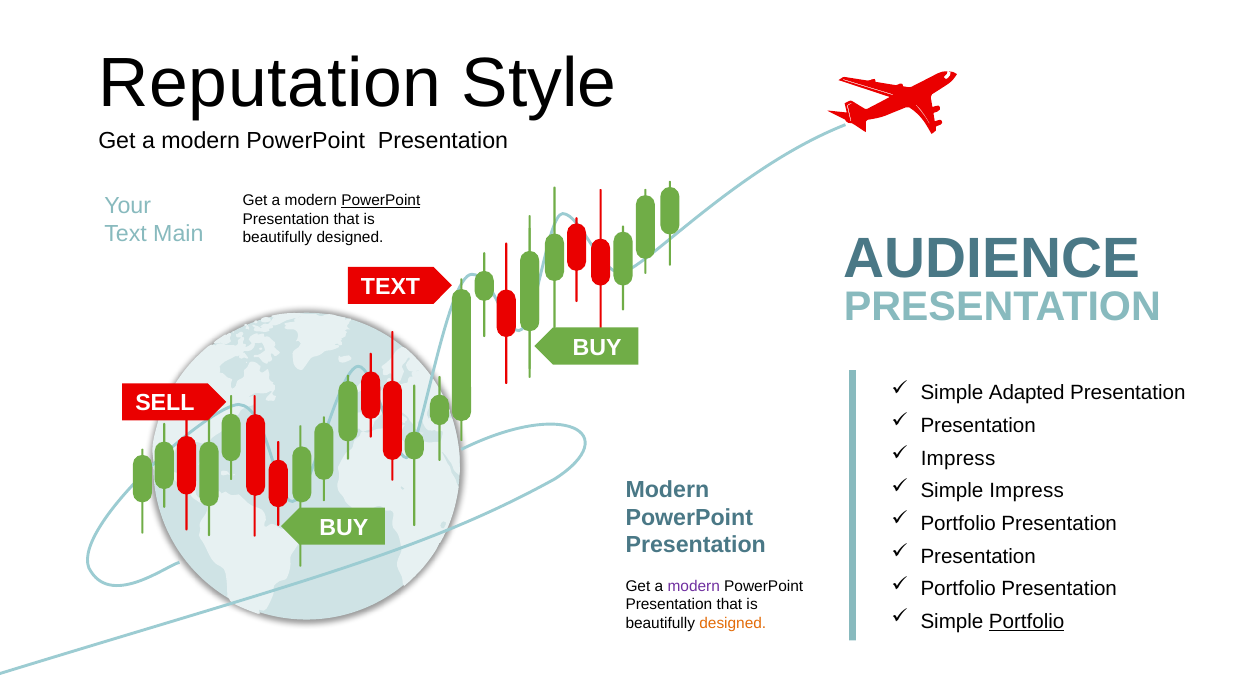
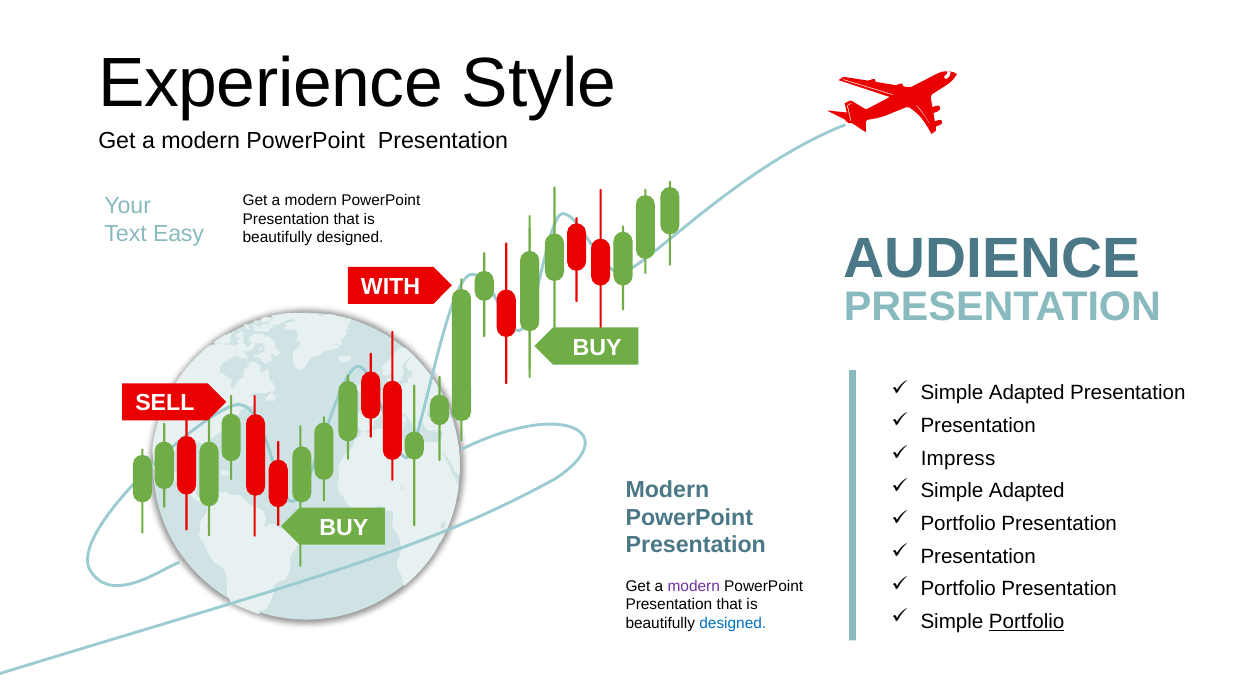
Reputation: Reputation -> Experience (271, 83)
PowerPoint underline: present -> none (381, 200)
Main: Main -> Easy (178, 233)
TEXT: TEXT -> WITH (391, 286)
Impress: Impress -> Adapted (1027, 491)
designed colour: orange -> blue (733, 623)
